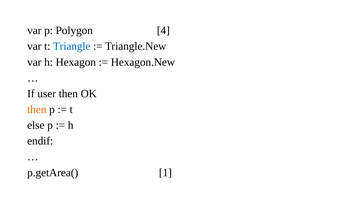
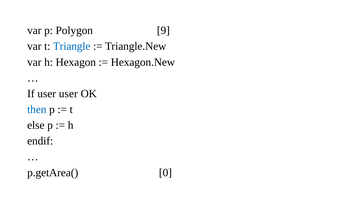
4: 4 -> 9 (163, 30)
user then: then -> user (68, 94)
then colour: orange -> blue (37, 109)
1: 1 -> 0 (165, 172)
